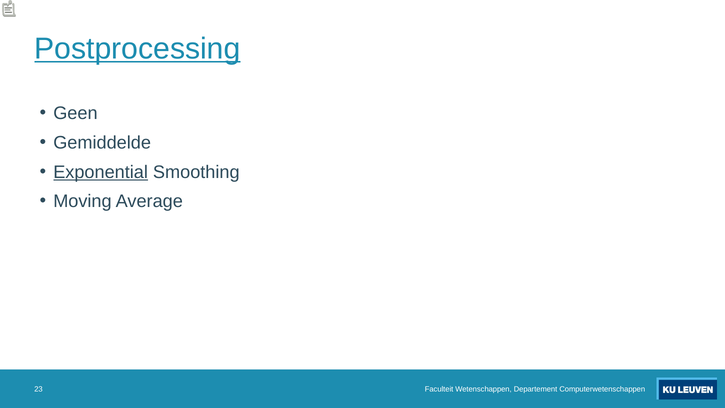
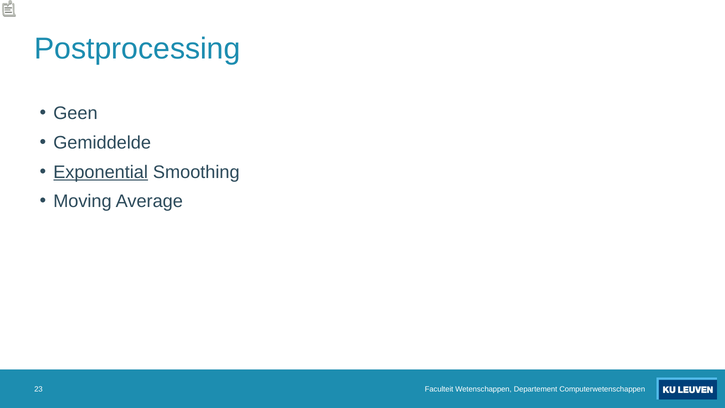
Postprocessing underline: present -> none (137, 49)
